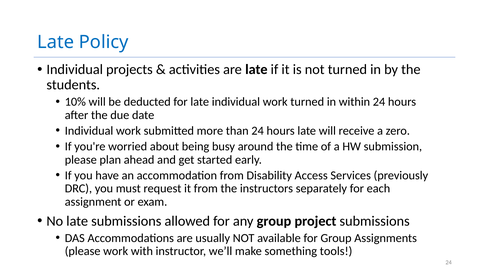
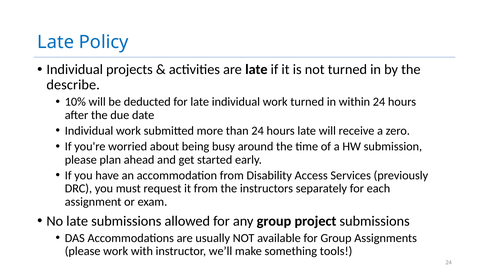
students: students -> describe (73, 85)
